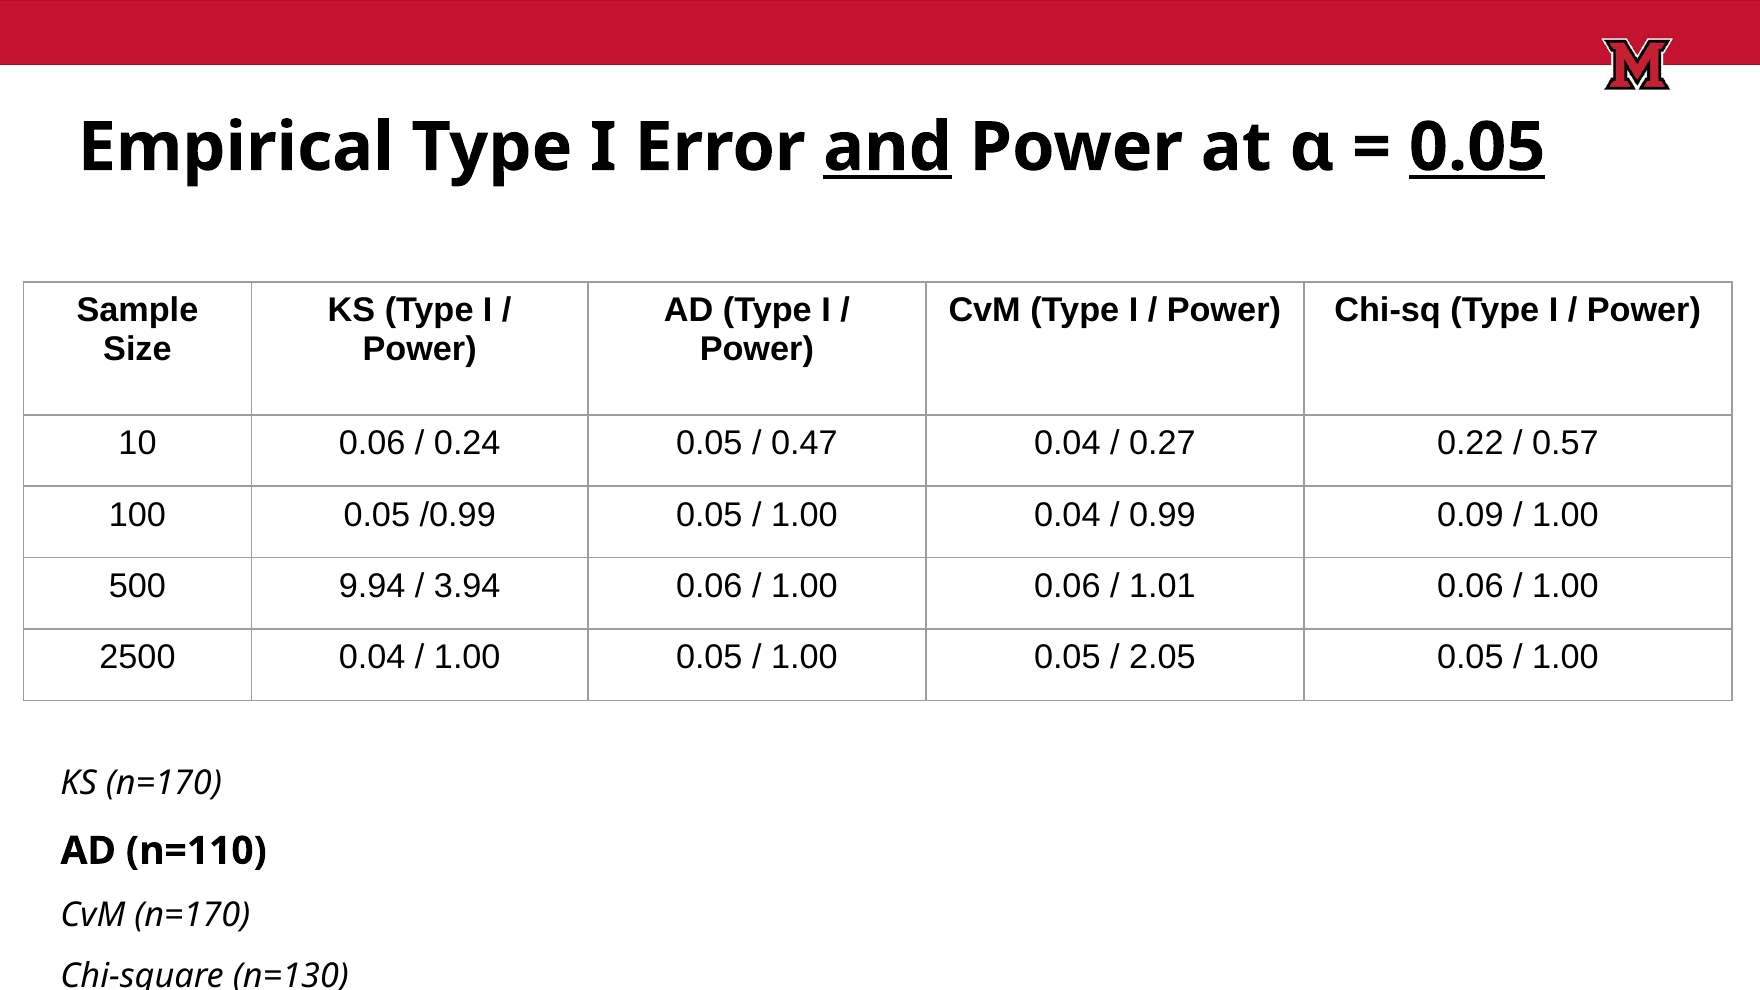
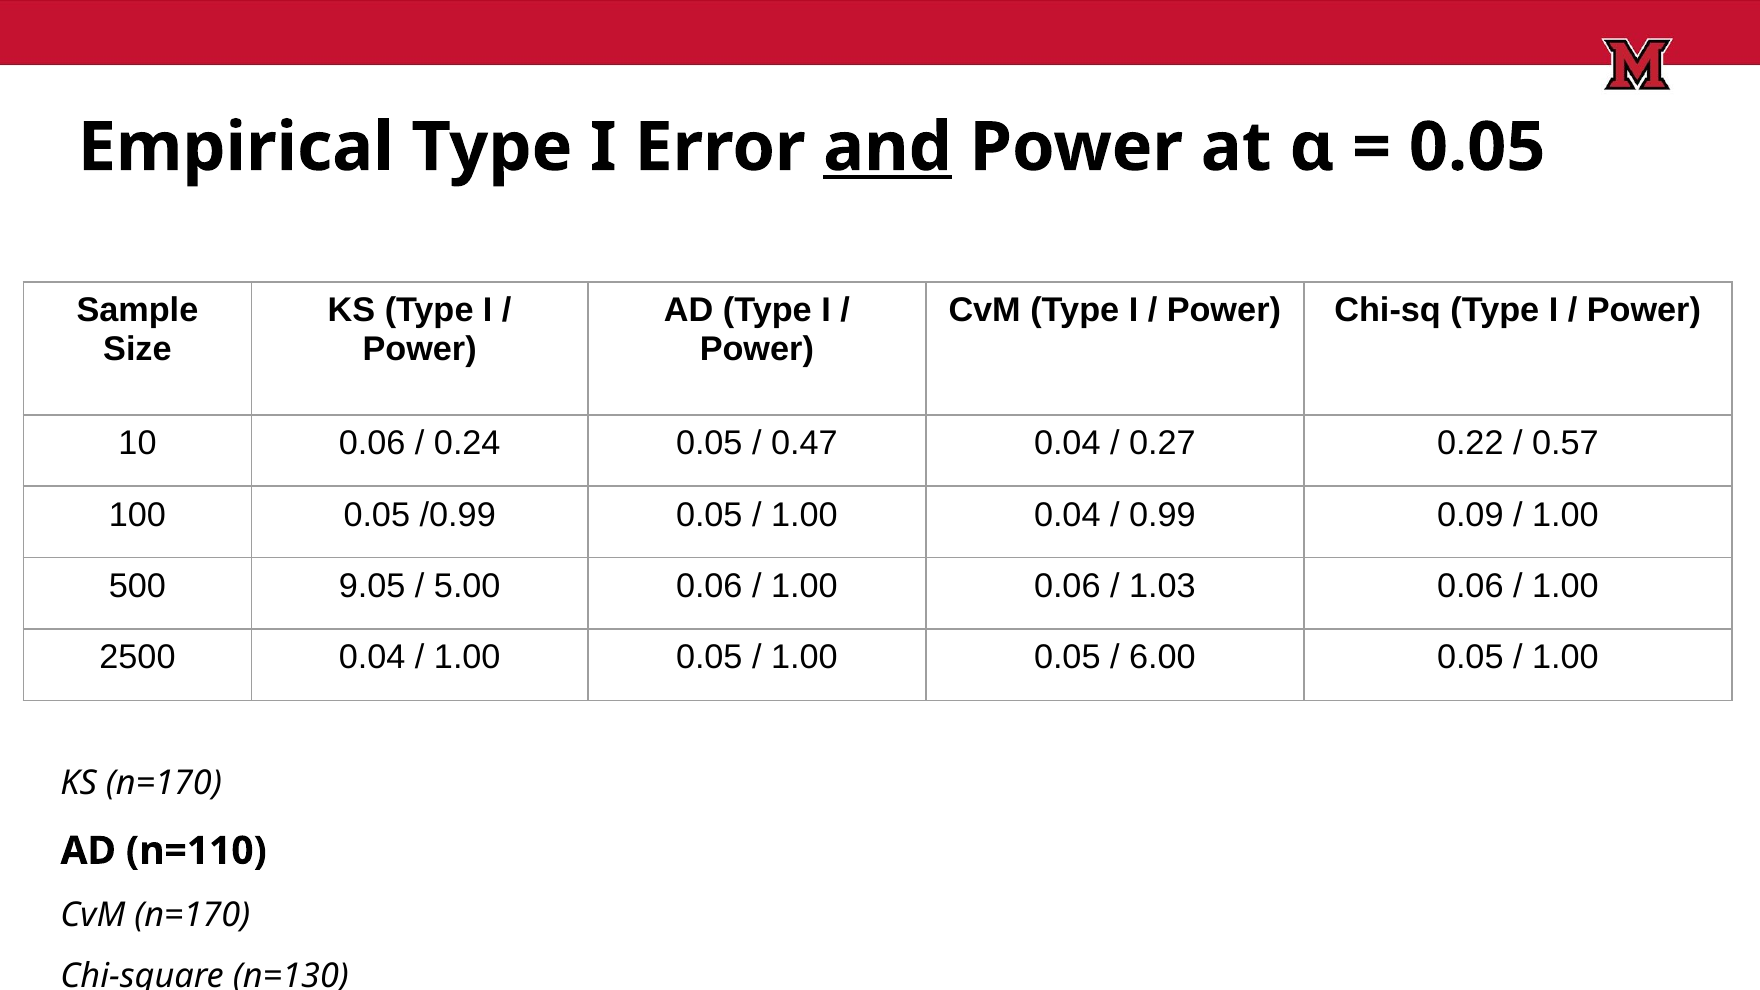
0.05 underline: present -> none (1477, 147)
9.94: 9.94 -> 9.05 (372, 586)
3.94: 3.94 -> 5.00 (467, 586)
1.01: 1.01 -> 1.03 (1162, 586)
2.05: 2.05 -> 6.00 (1162, 658)
